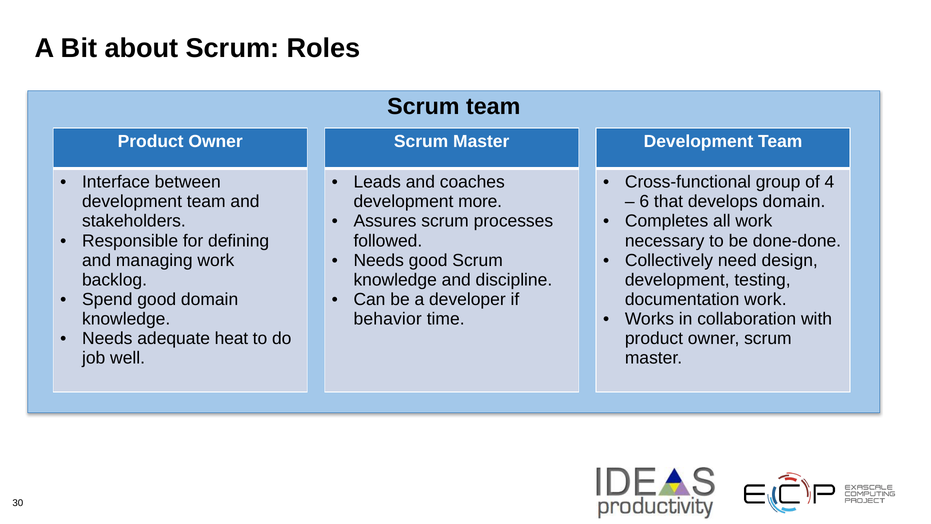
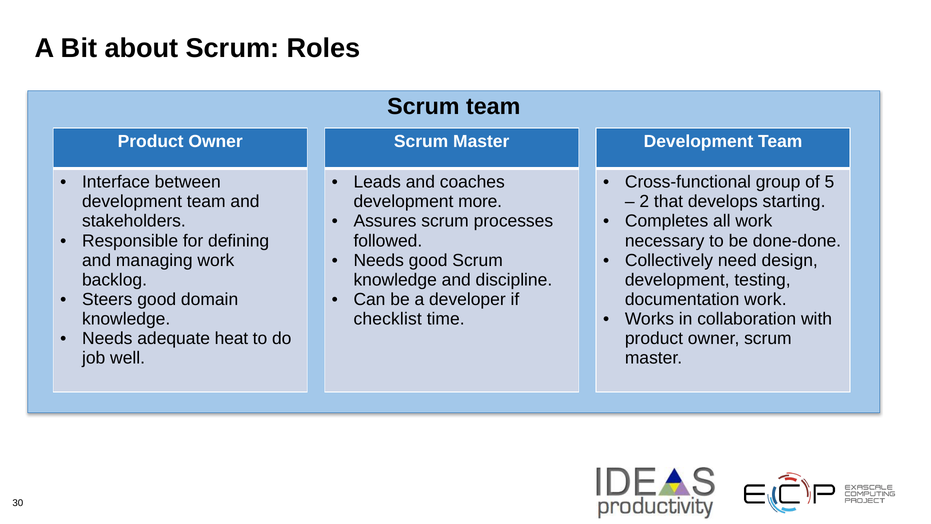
4: 4 -> 5 (829, 182)
6: 6 -> 2 (644, 202)
develops domain: domain -> starting (794, 202)
Spend: Spend -> Steers (107, 299)
behavior: behavior -> checklist (388, 319)
